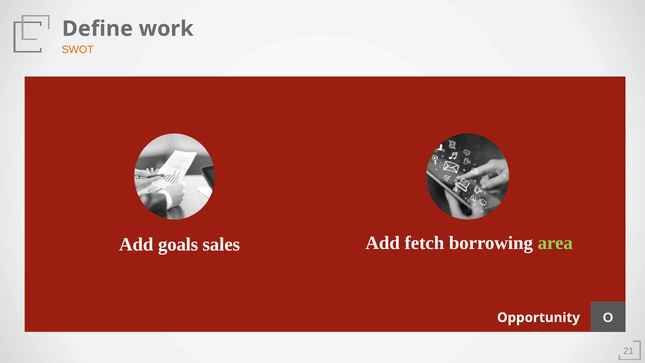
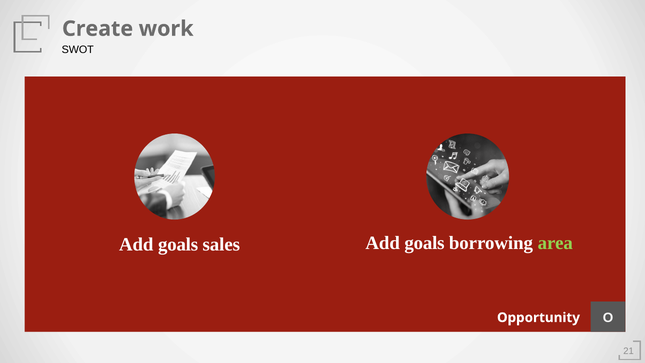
Define: Define -> Create (98, 29)
SWOT colour: orange -> black (78, 50)
sales Add fetch: fetch -> goals (424, 243)
